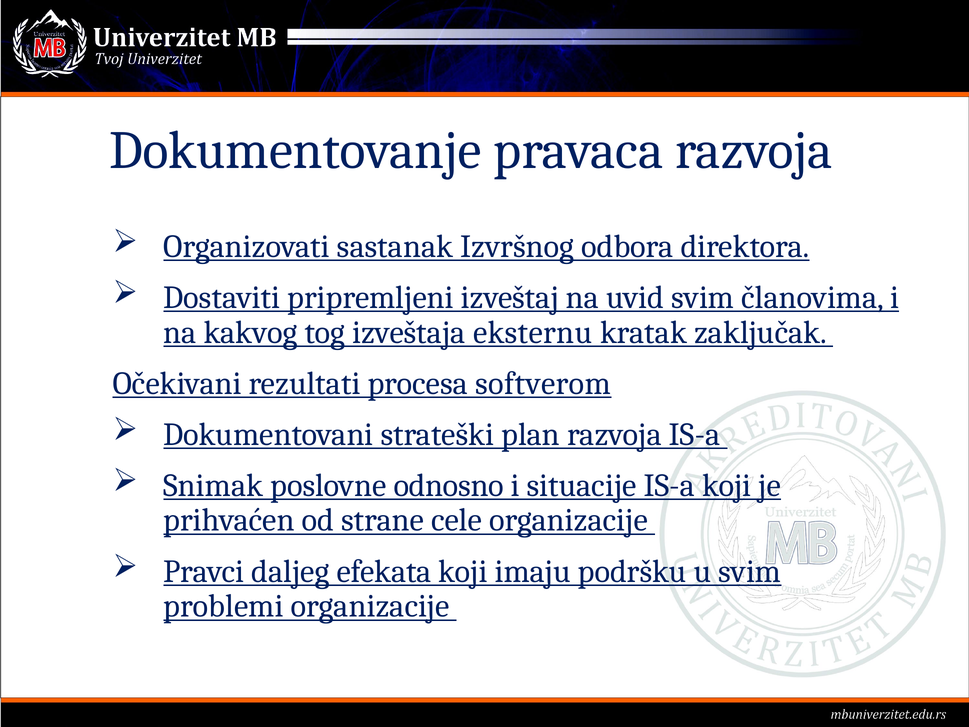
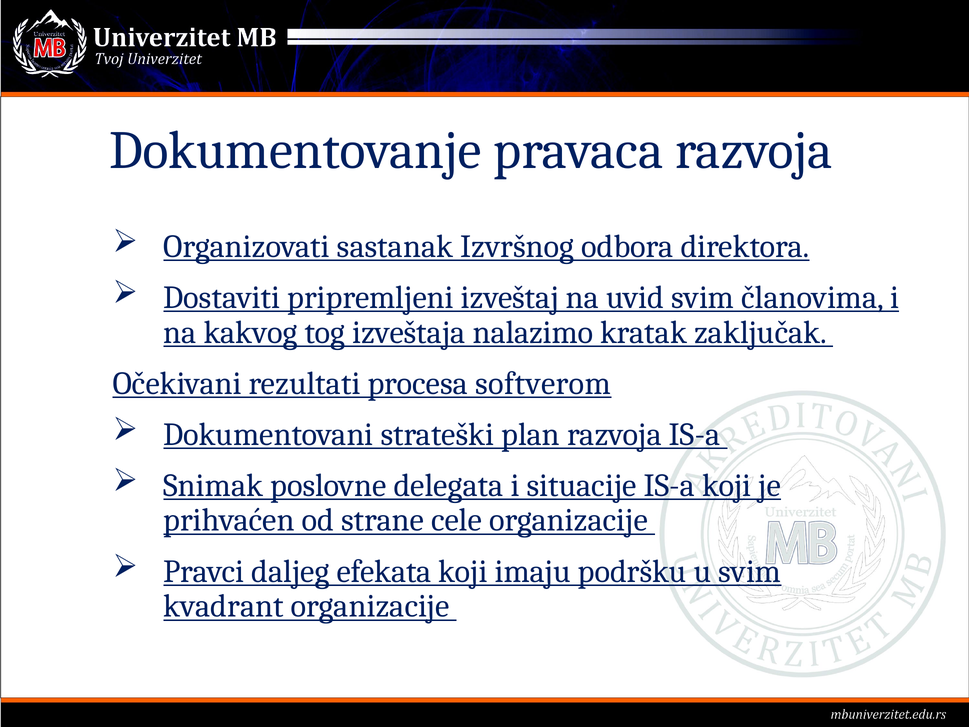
eksternu: eksternu -> nalazimo (533, 332)
odnosno: odnosno -> delegata (448, 485)
problemi: problemi -> kvadrant (223, 606)
